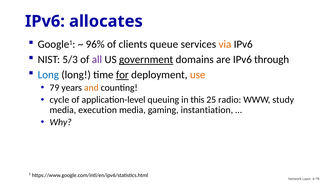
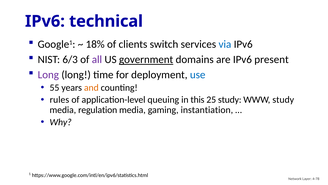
allocates: allocates -> technical (106, 21)
96%: 96% -> 18% (95, 44)
queue: queue -> switch (164, 44)
via colour: orange -> blue (225, 44)
5/3: 5/3 -> 6/3 (70, 59)
through: through -> present (272, 59)
Long colour: blue -> purple (48, 75)
for underline: present -> none (122, 75)
use colour: orange -> blue (198, 75)
79: 79 -> 55 (54, 87)
cycle: cycle -> rules (59, 99)
25 radio: radio -> study (230, 99)
execution: execution -> regulation (98, 110)
